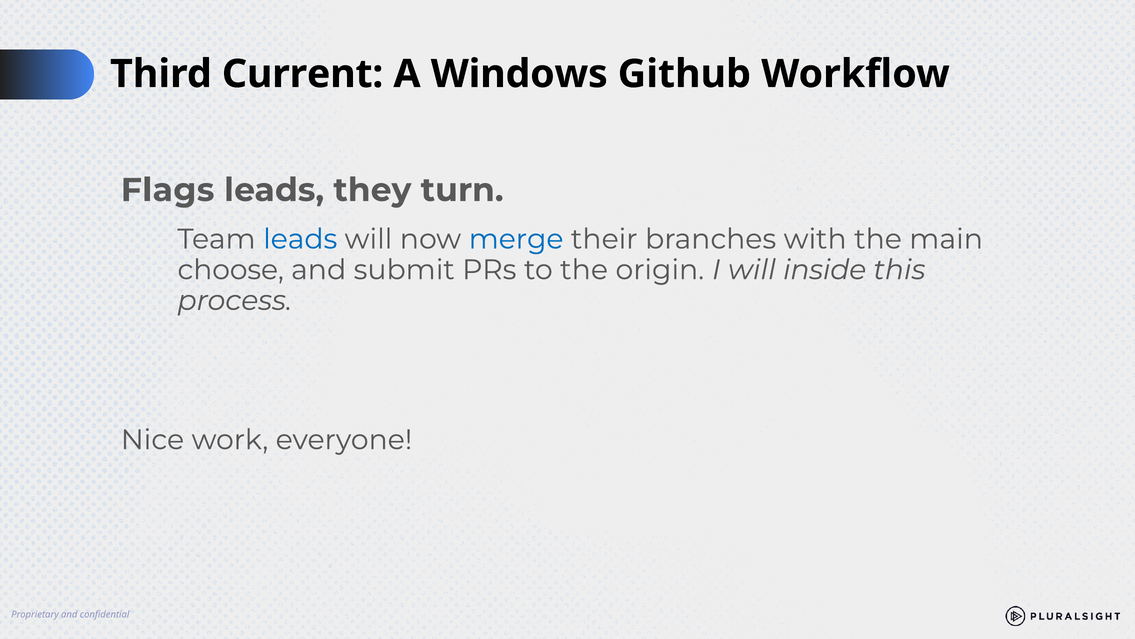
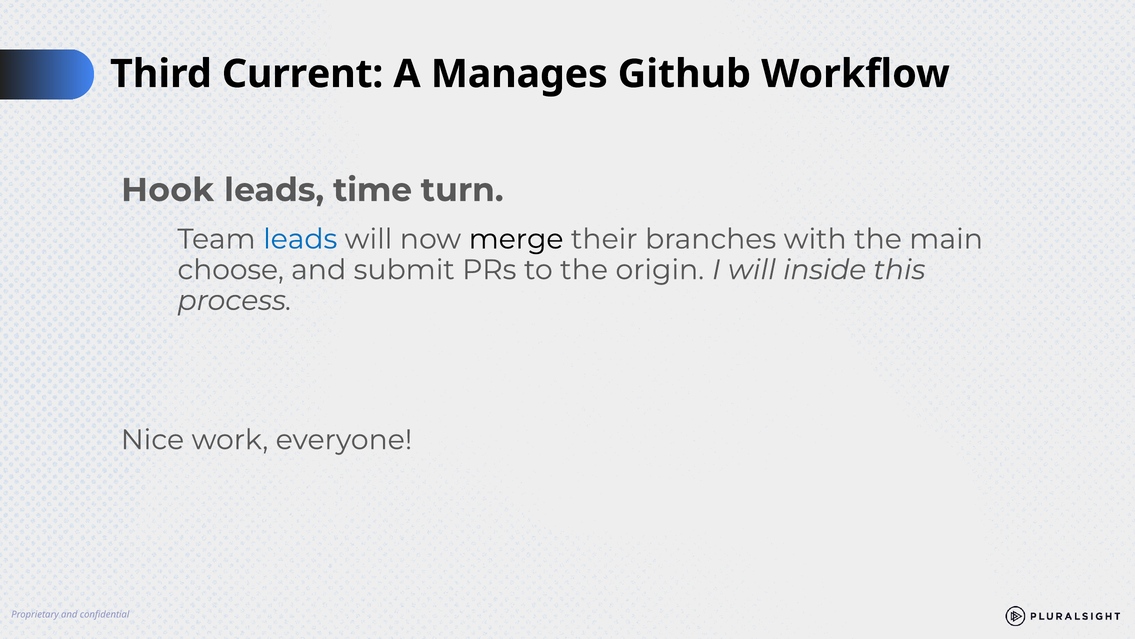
Windows: Windows -> Manages (519, 74)
Flags: Flags -> Hook (168, 190)
they: they -> time (373, 190)
merge colour: blue -> black (516, 239)
